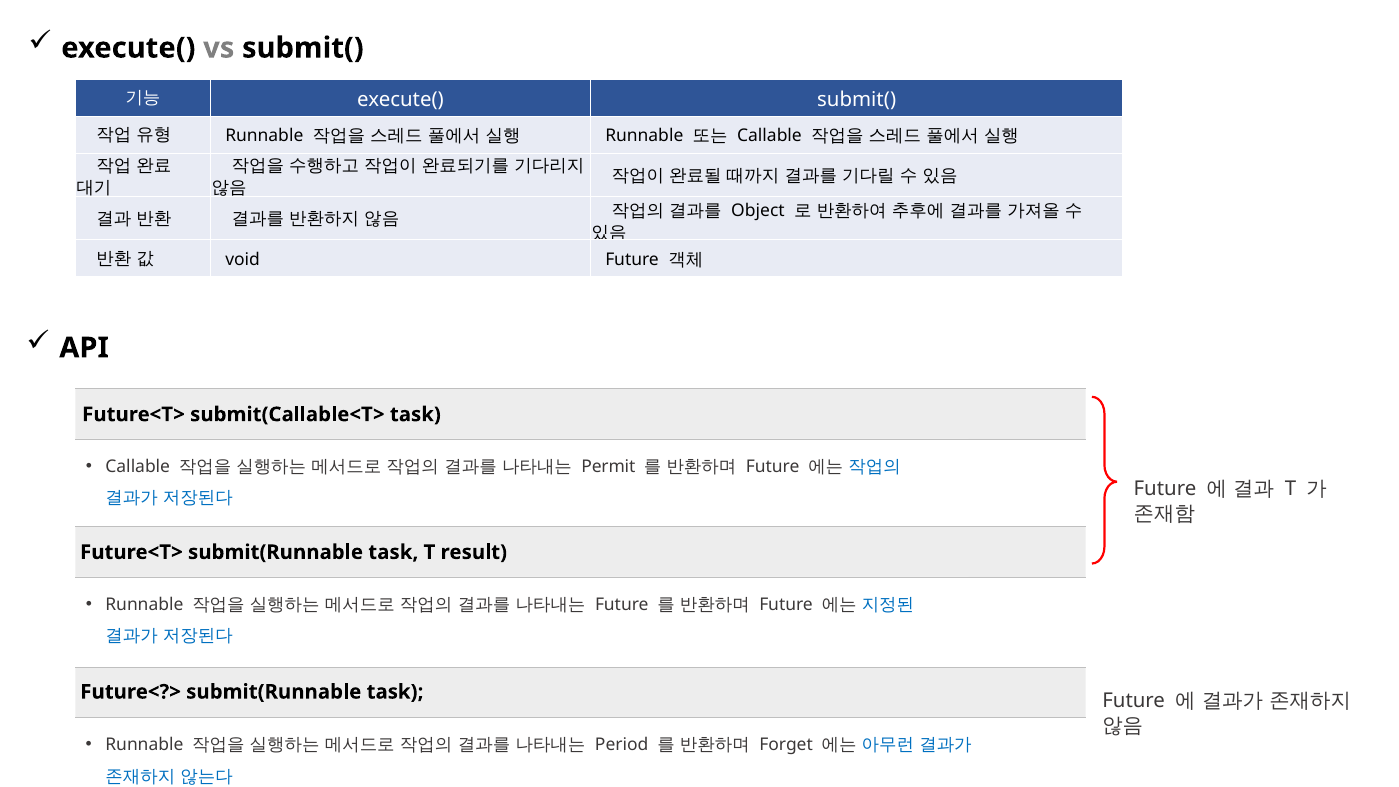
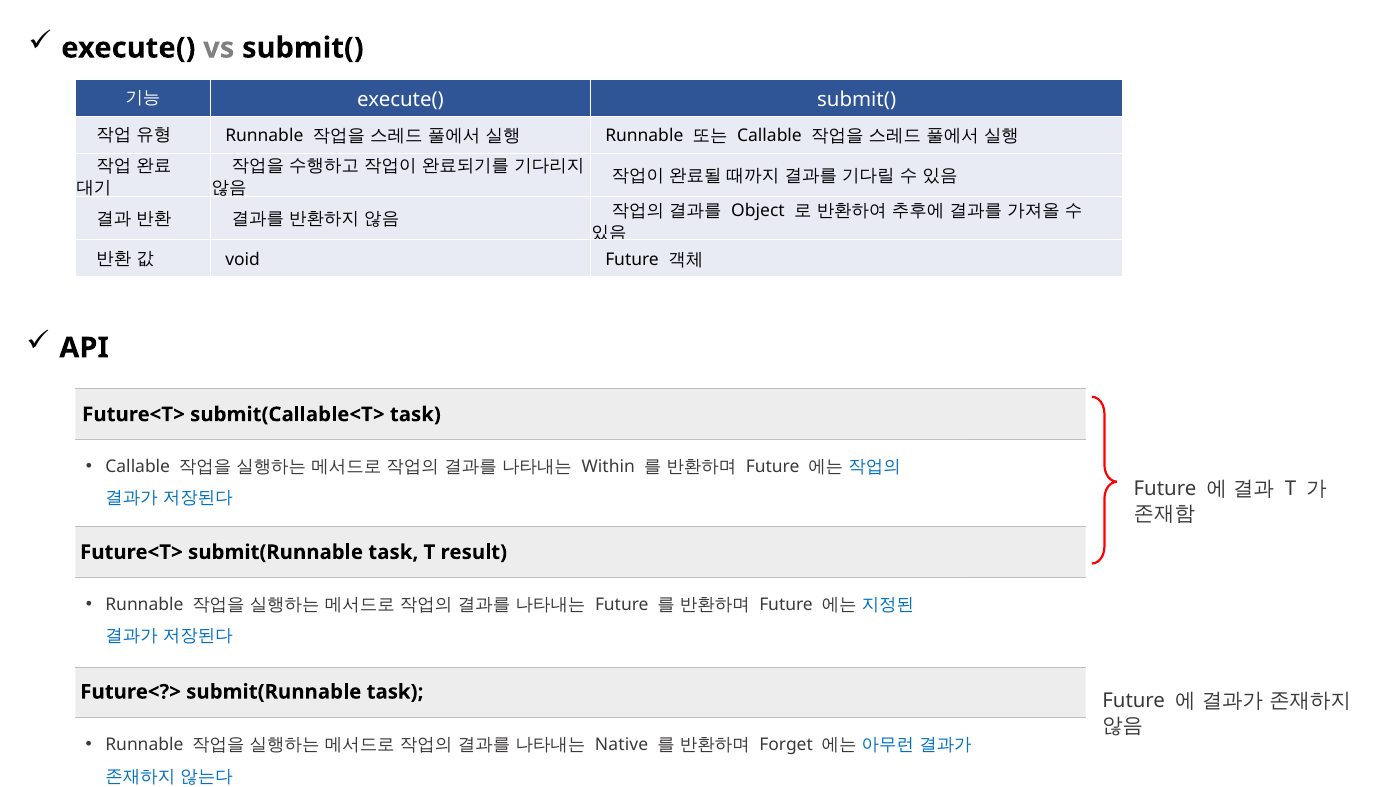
Permit: Permit -> Within (608, 466)
Period: Period -> Native (622, 745)
